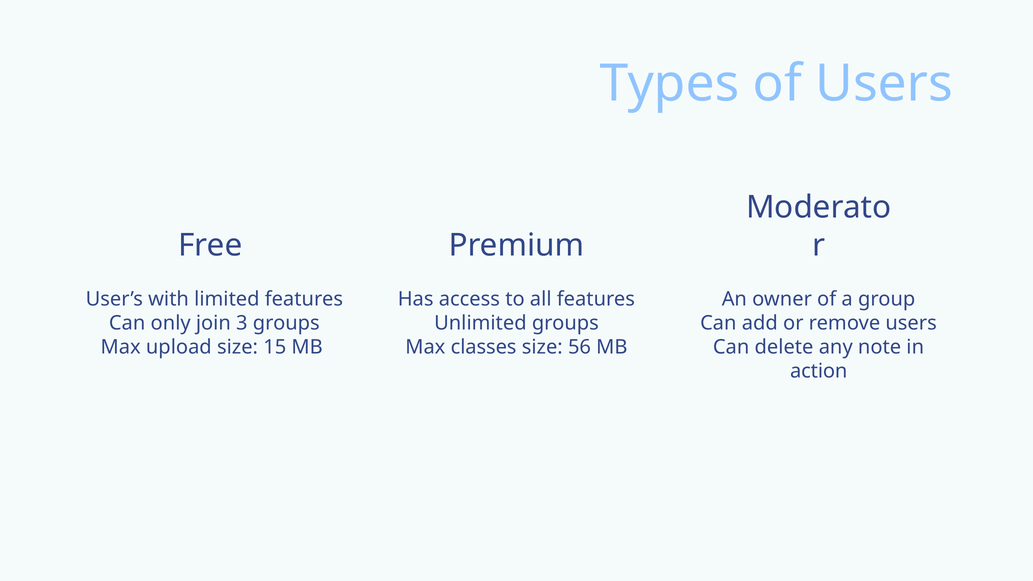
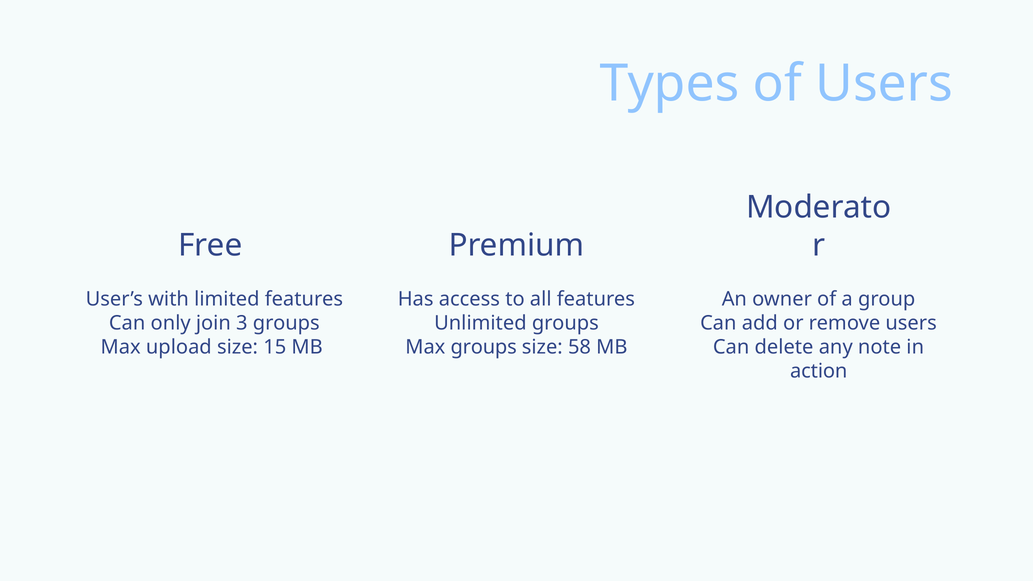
Max classes: classes -> groups (484, 347)
56: 56 -> 58 (579, 347)
